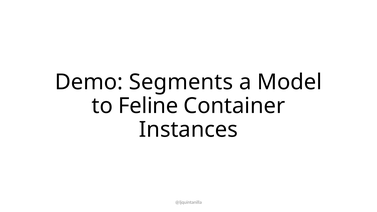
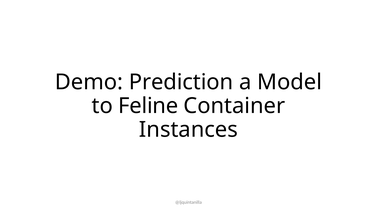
Segments: Segments -> Prediction (181, 82)
